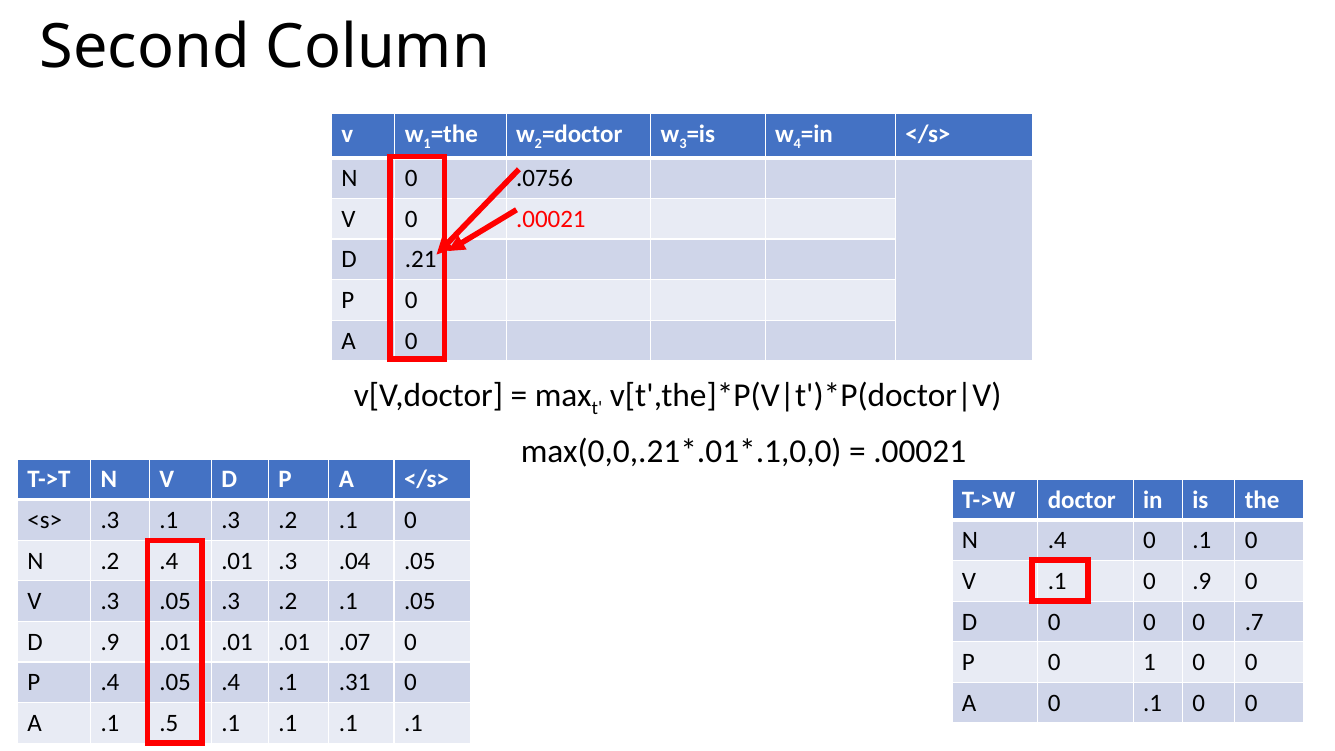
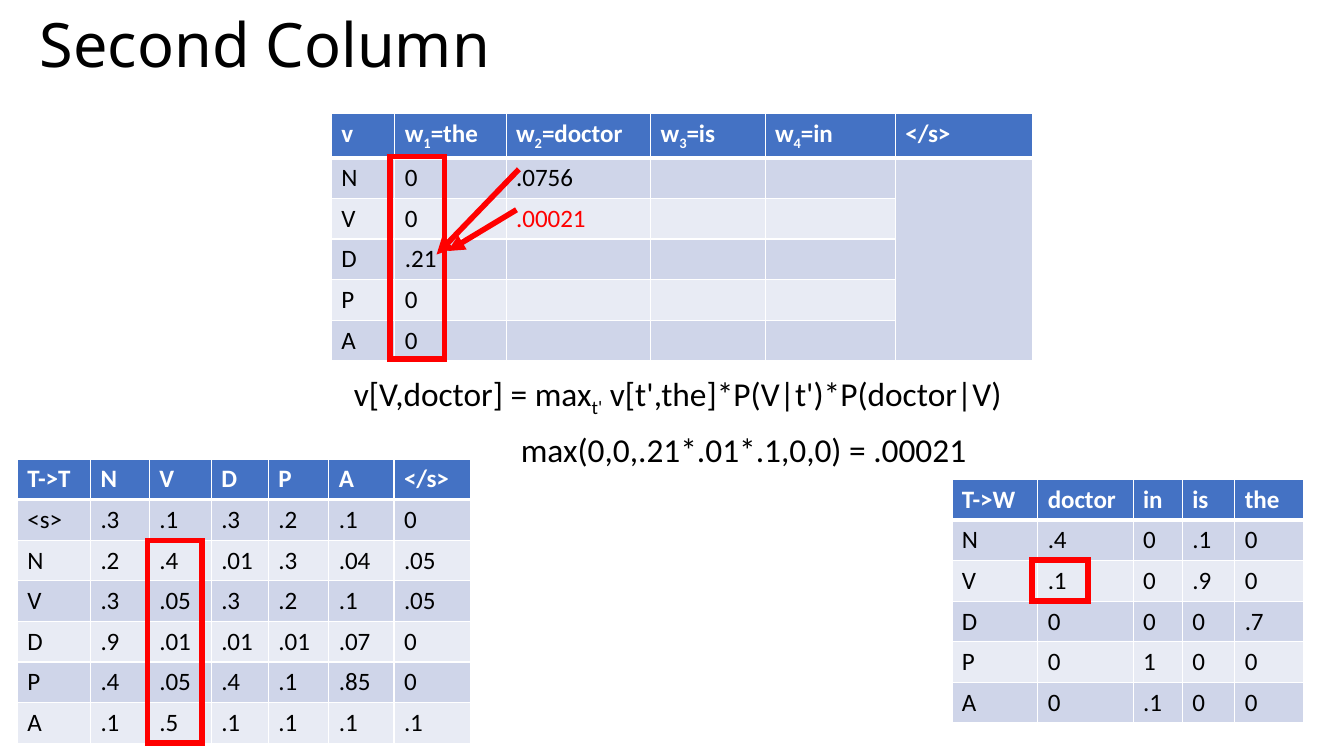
.31: .31 -> .85 (355, 683)
